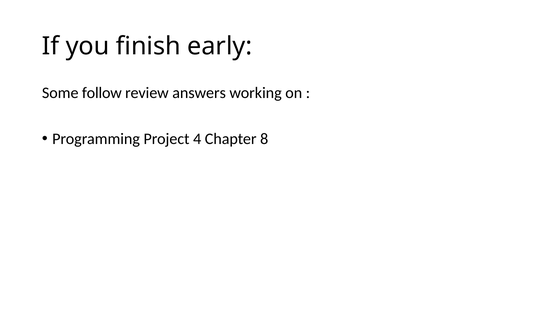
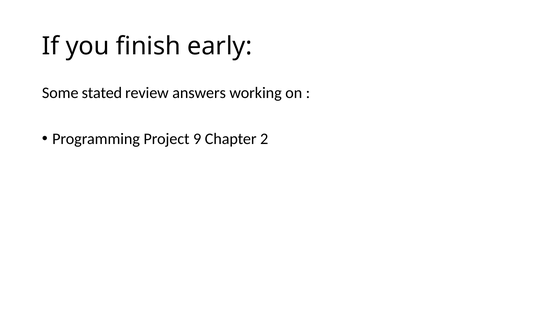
follow: follow -> stated (102, 93)
4: 4 -> 9 (197, 139)
8: 8 -> 2 (264, 139)
